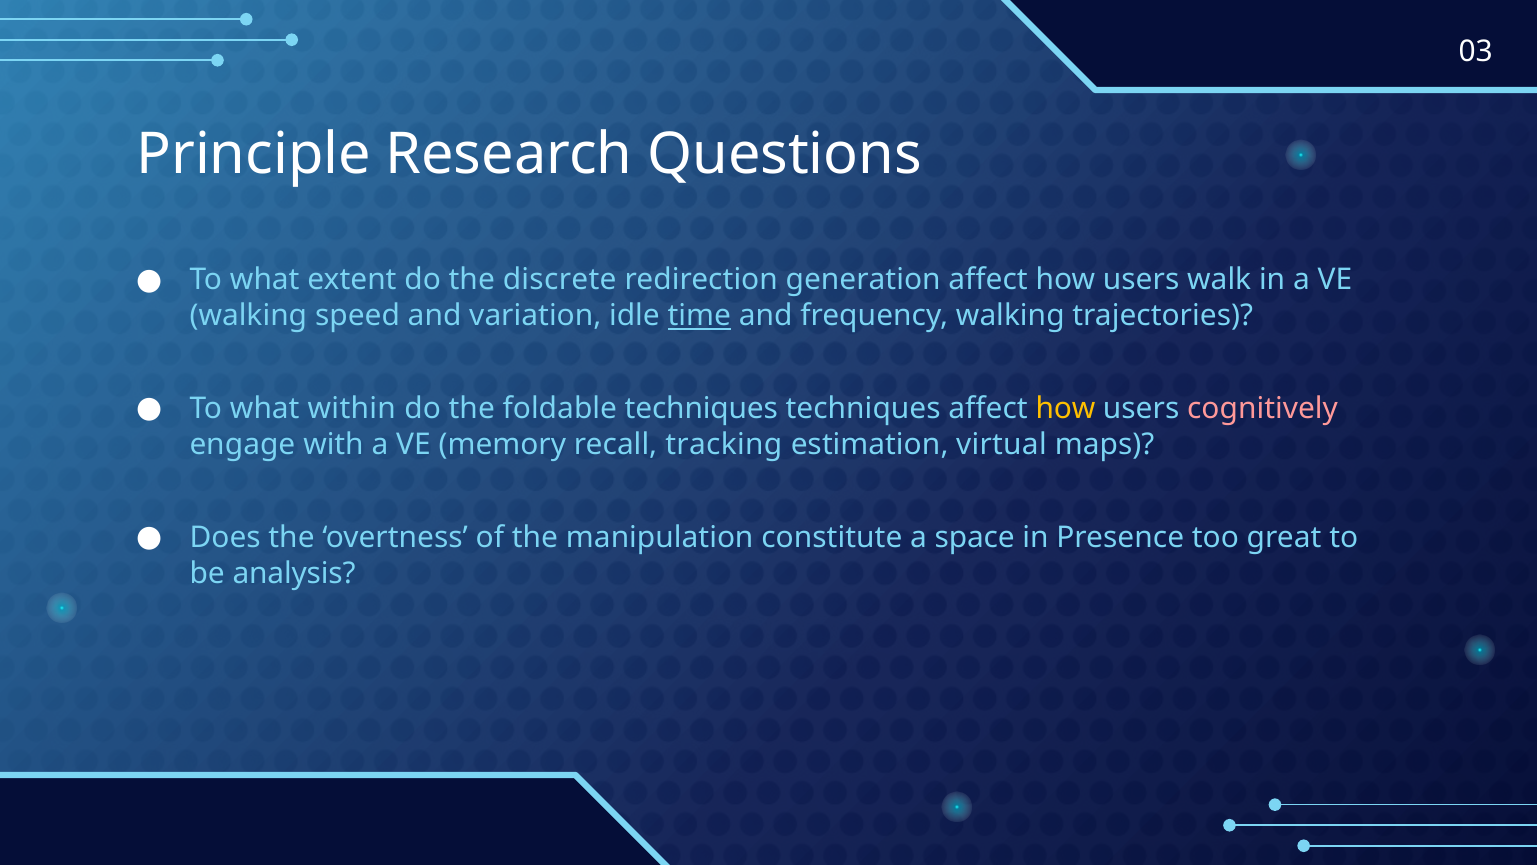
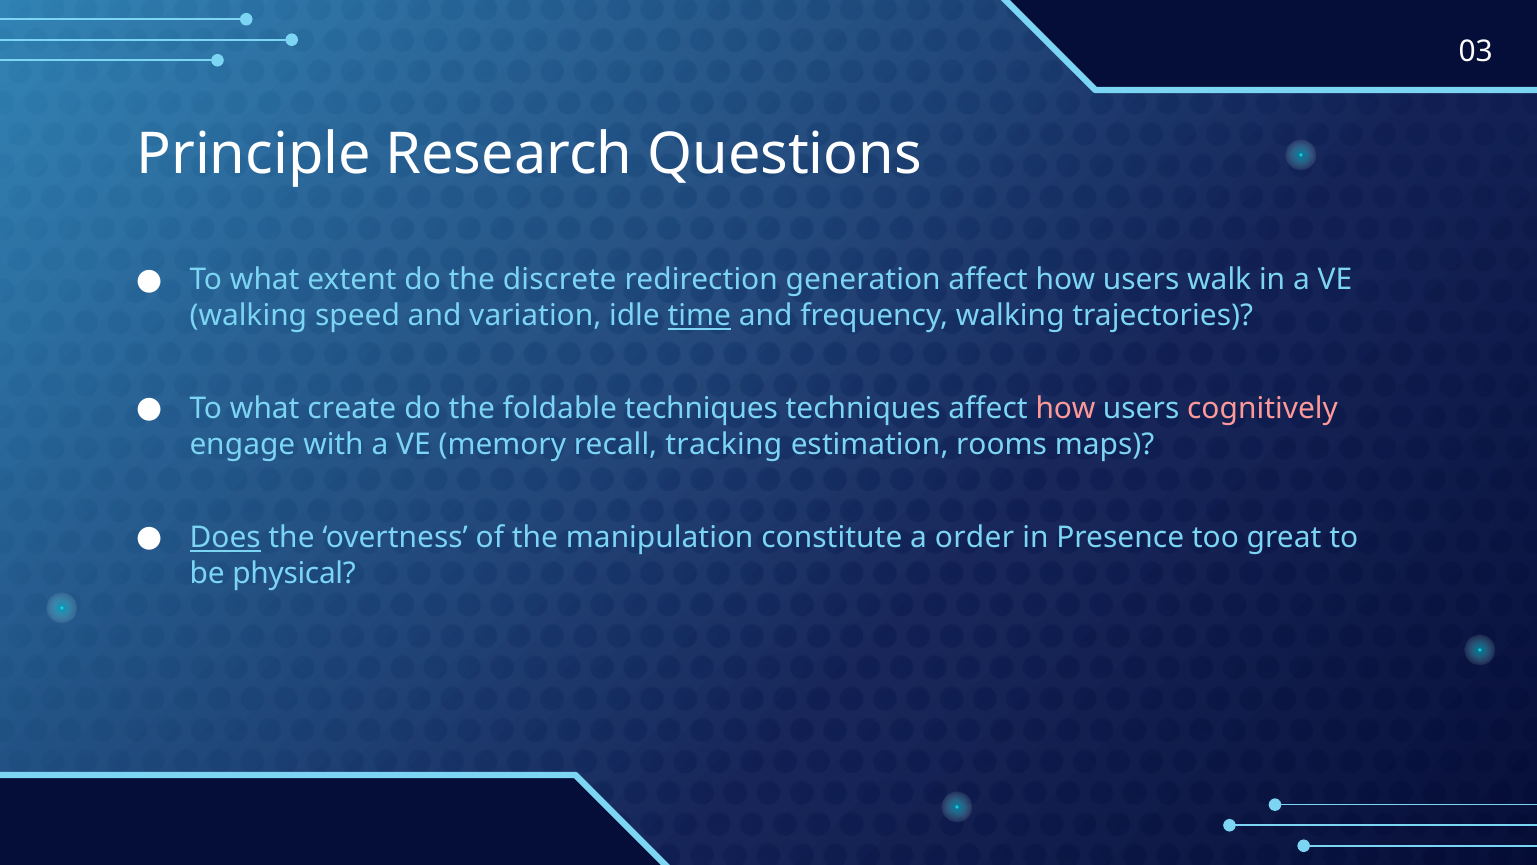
within: within -> create (352, 409)
how colour: yellow -> pink (1065, 409)
virtual: virtual -> rooms (1002, 445)
Does underline: none -> present (225, 538)
space: space -> order (975, 538)
analysis: analysis -> physical (294, 574)
